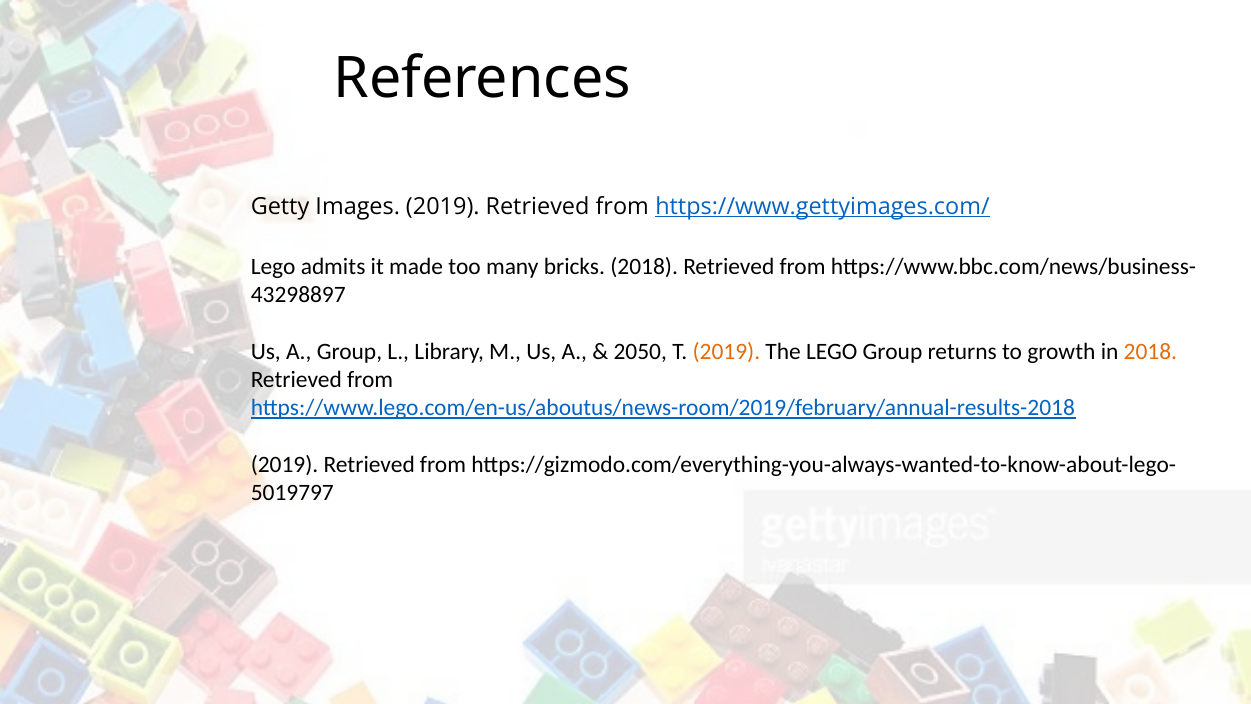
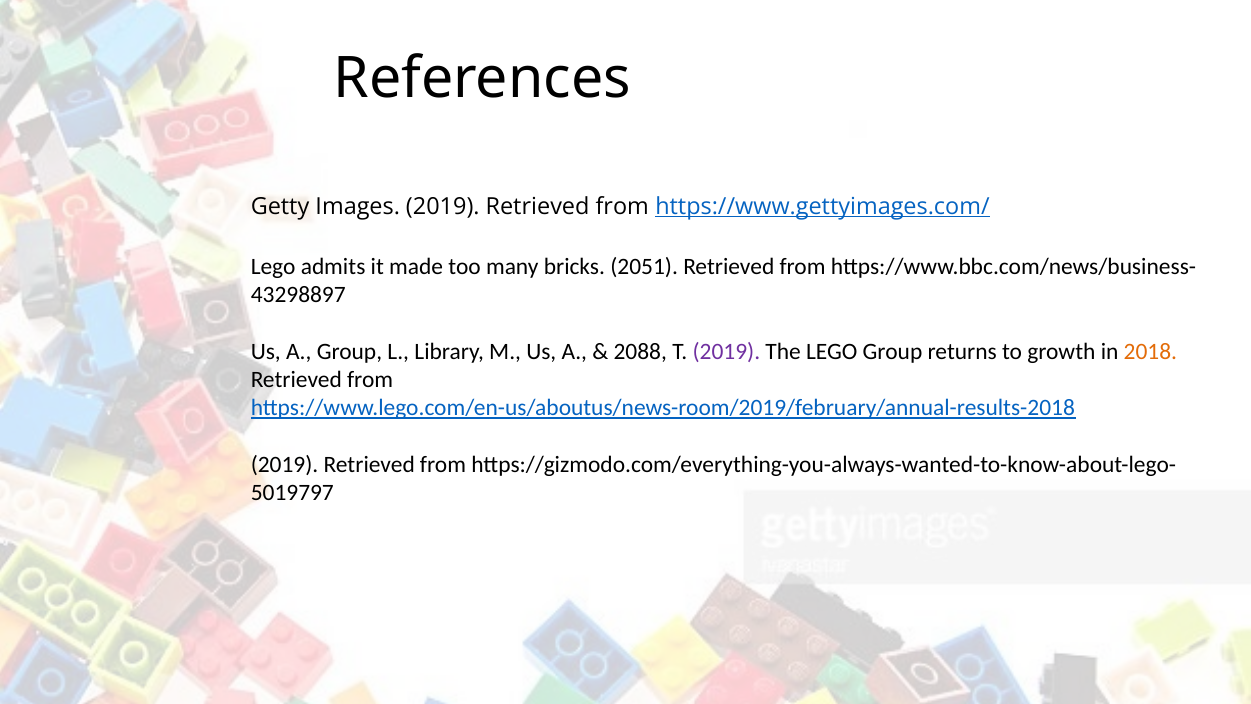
bricks 2018: 2018 -> 2051 (644, 267)
2050: 2050 -> 2088 (640, 351)
2019 colour: orange -> purple (726, 351)
